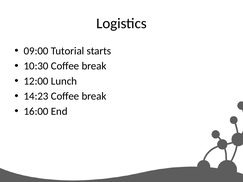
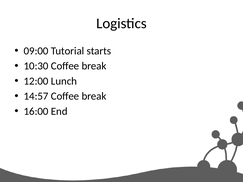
14:23: 14:23 -> 14:57 (36, 96)
